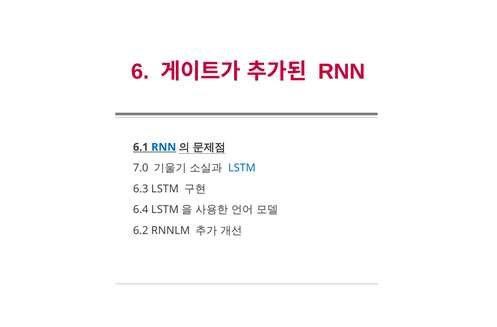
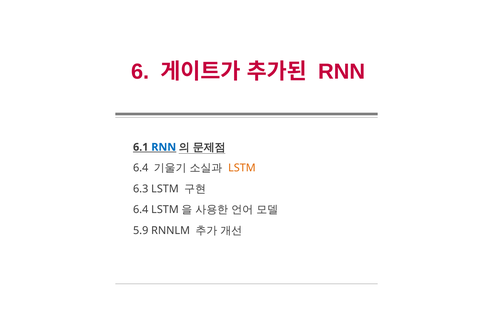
7.0: 7.0 -> 6.4 (141, 168)
LSTM colour: blue -> orange (242, 168)
6.2: 6.2 -> 5.9 (141, 230)
